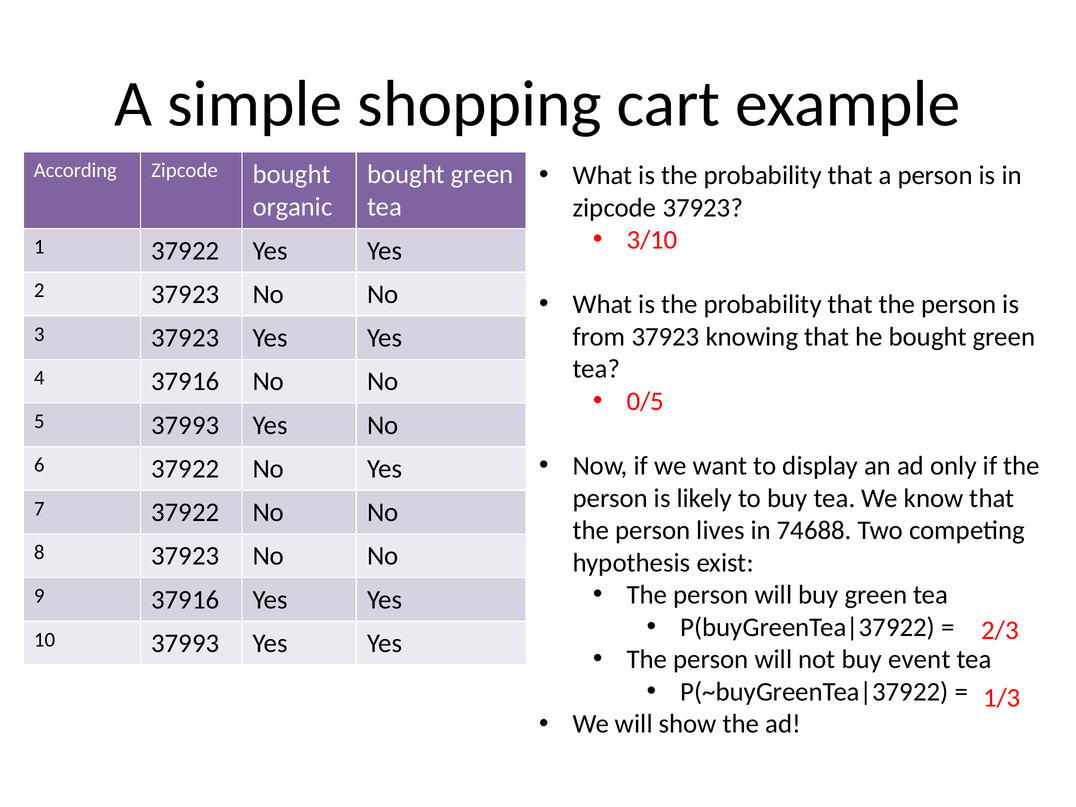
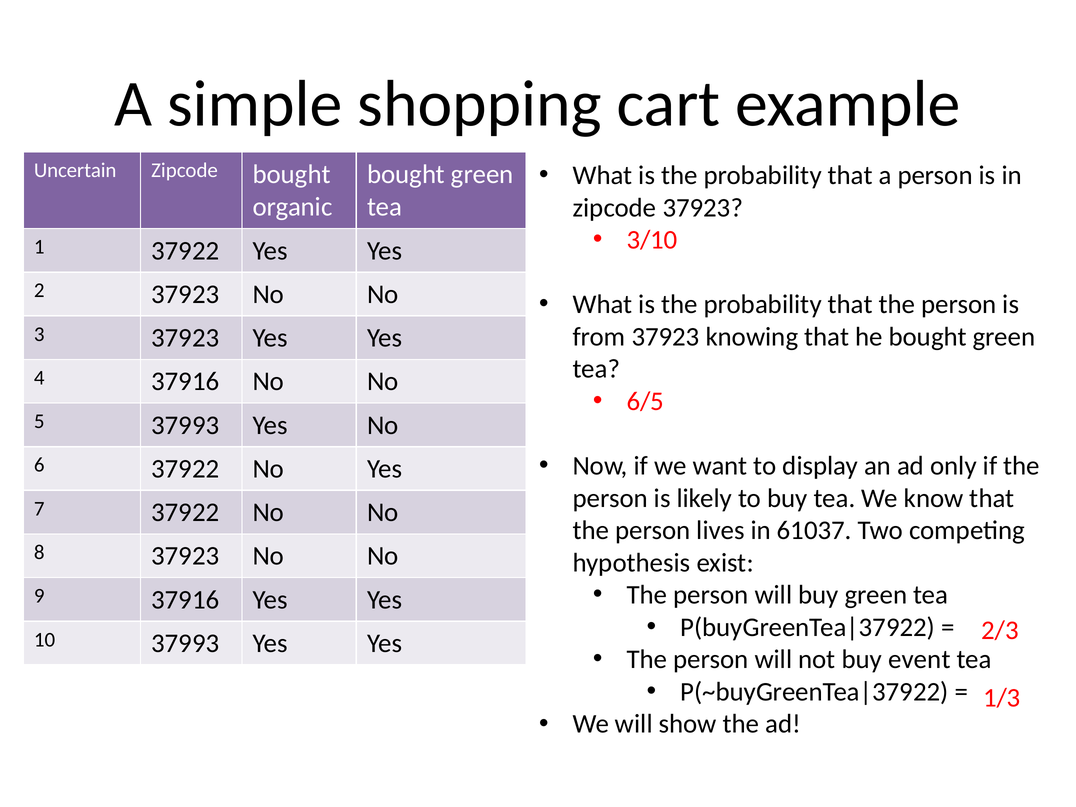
According: According -> Uncertain (75, 170)
0/5: 0/5 -> 6/5 (645, 401)
74688: 74688 -> 61037 (814, 530)
